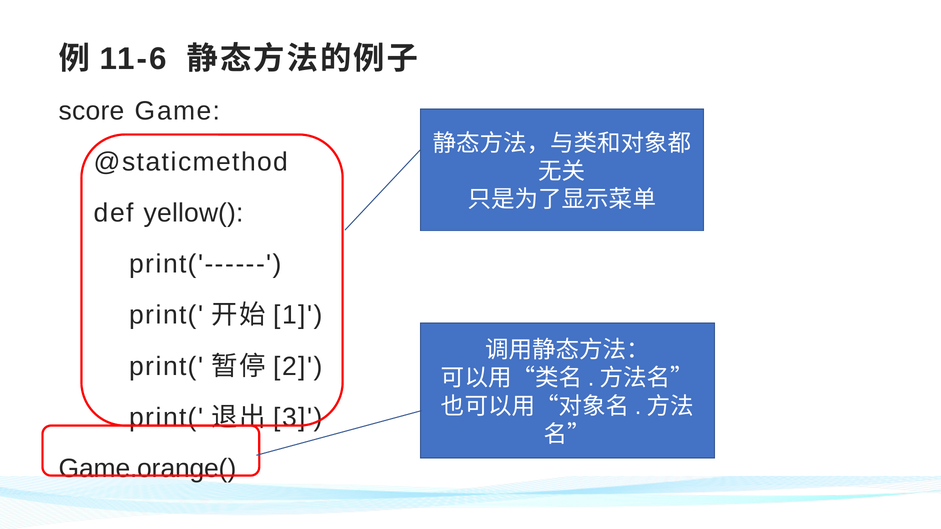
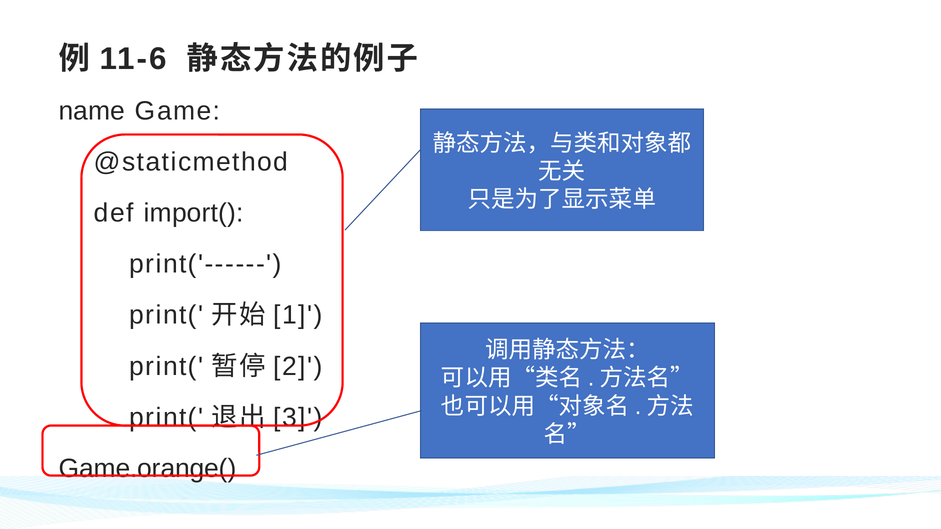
score: score -> name (92, 111)
yellow(: yellow( -> import( (194, 213)
